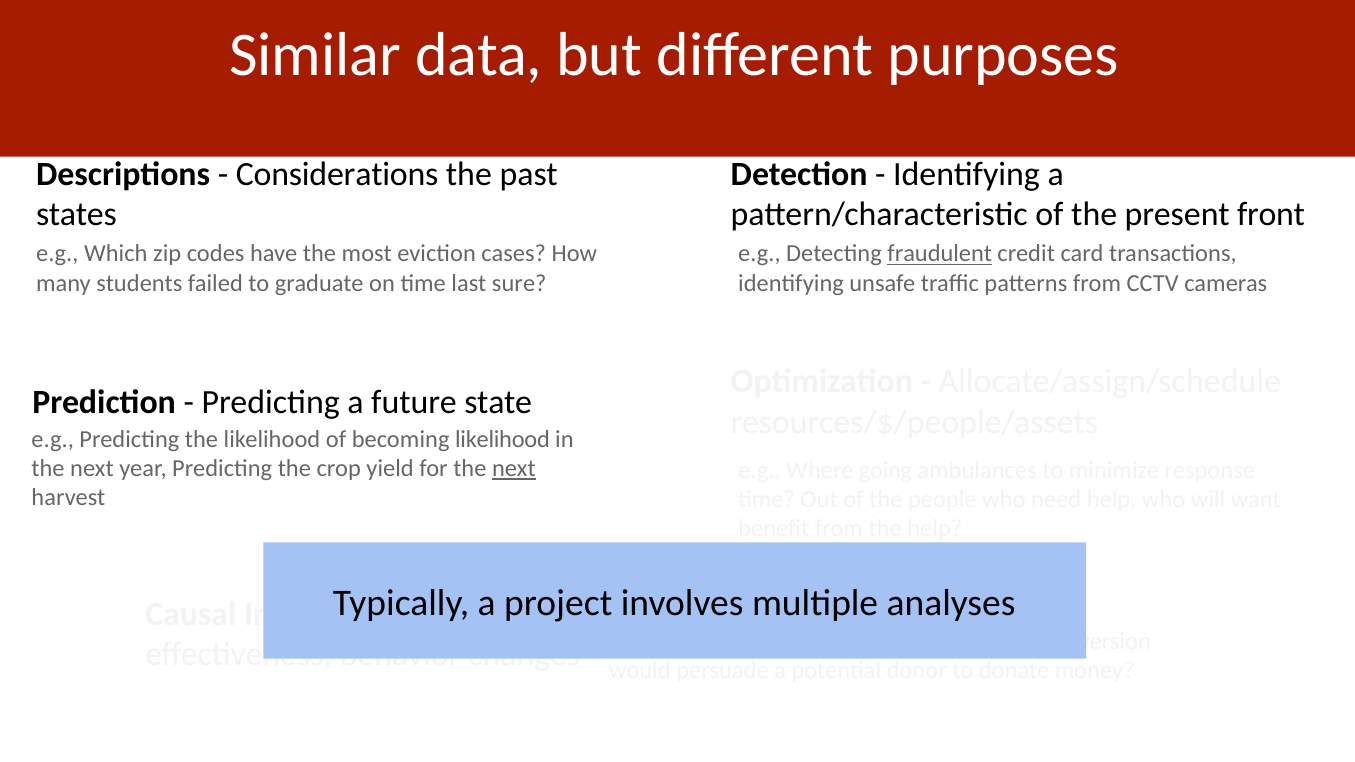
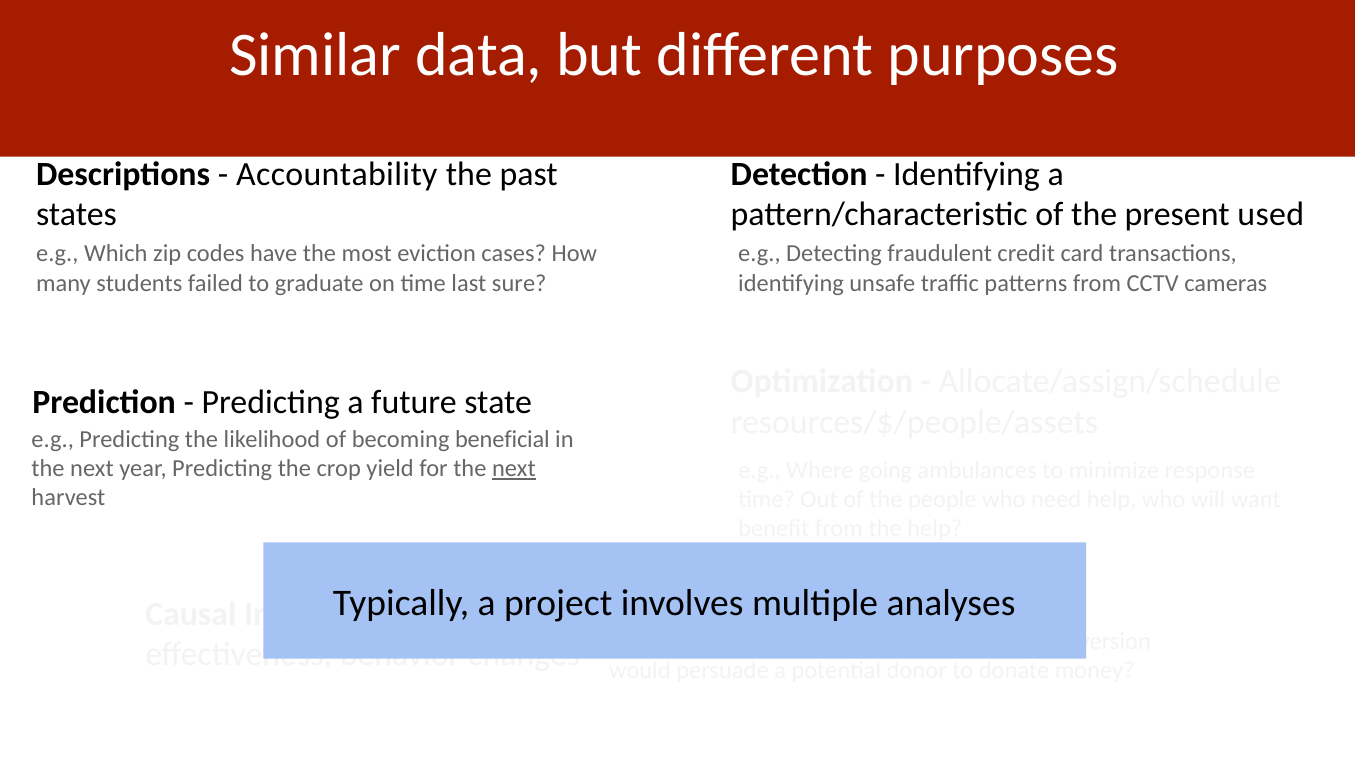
Considerations: Considerations -> Accountability (337, 174)
front: front -> used (1271, 215)
fraudulent underline: present -> none (940, 254)
becoming likelihood: likelihood -> beneficial (502, 439)
